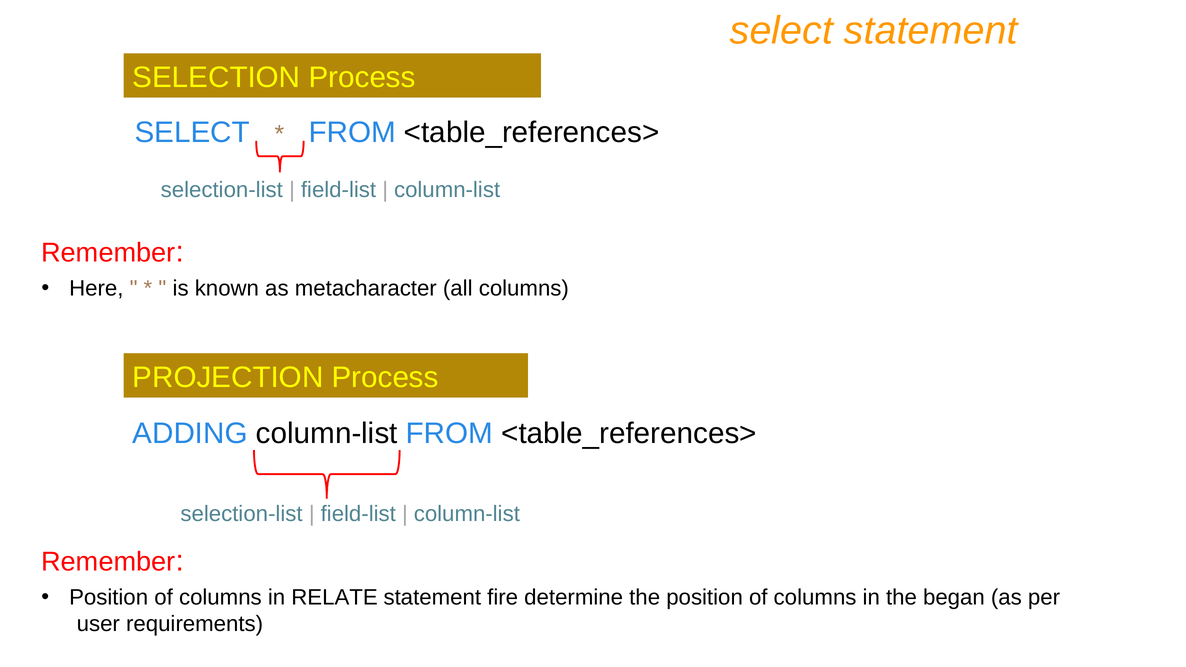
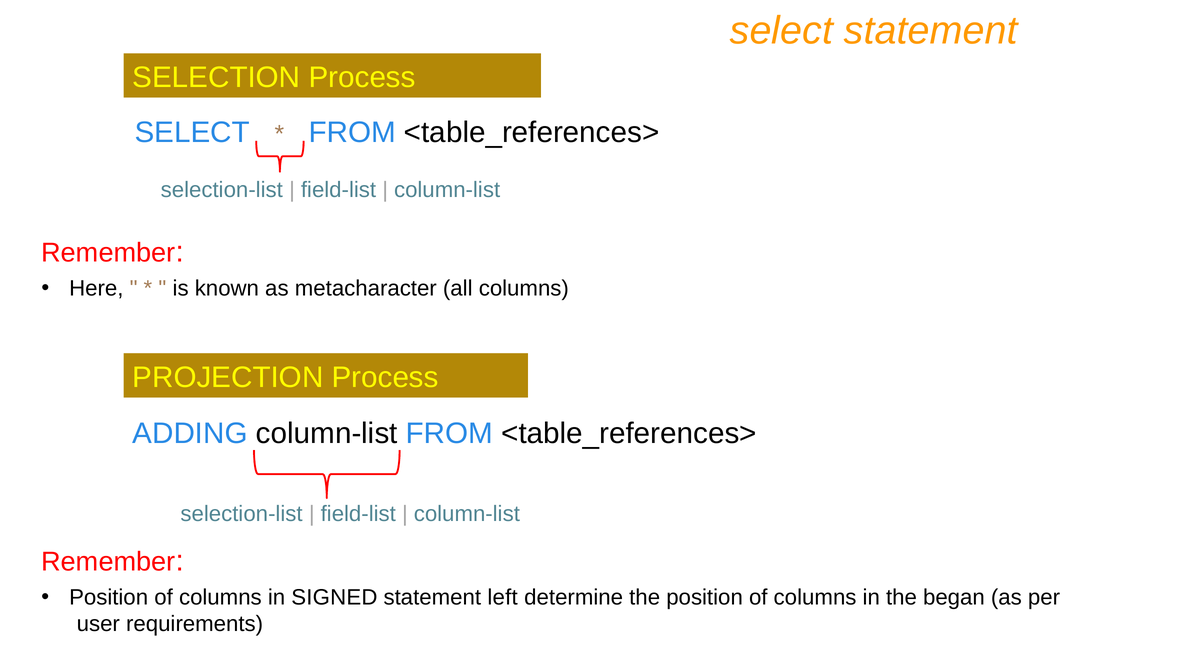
RELATE: RELATE -> SIGNED (334, 597)
fire: fire -> left (503, 597)
